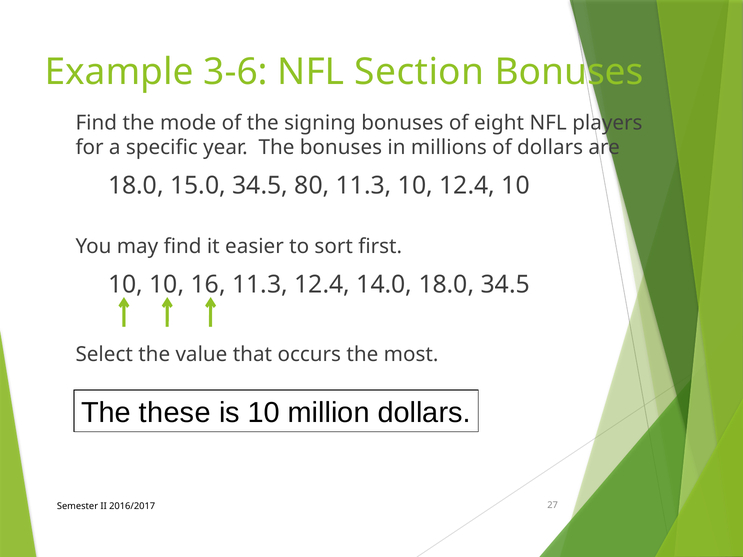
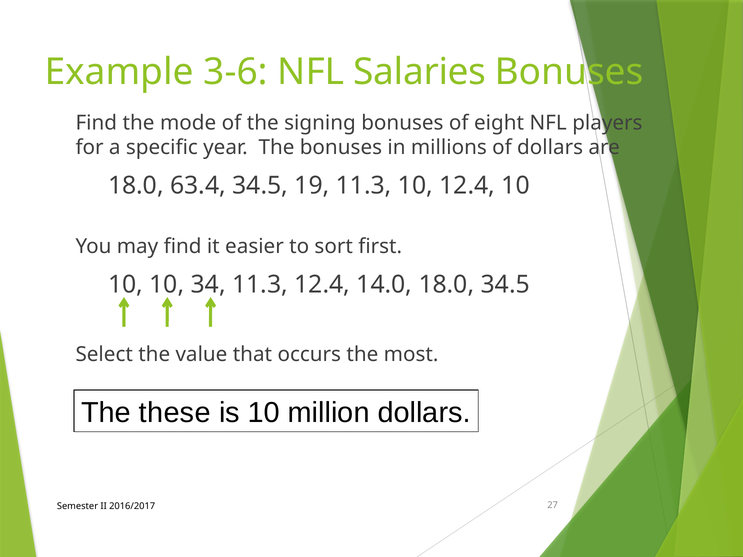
Section: Section -> Salaries (420, 72)
15.0: 15.0 -> 63.4 (198, 185)
80: 80 -> 19 (312, 185)
16: 16 -> 34 (208, 285)
